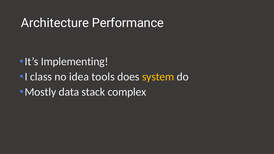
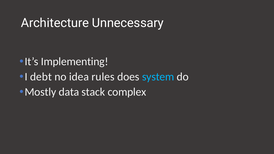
Performance: Performance -> Unnecessary (128, 23)
class: class -> debt (41, 77)
tools: tools -> rules (103, 77)
system colour: yellow -> light blue (158, 77)
